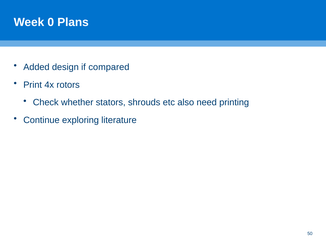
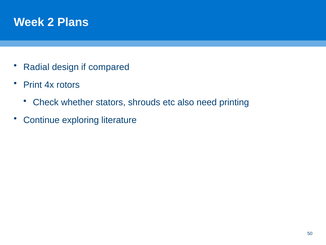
0: 0 -> 2 (51, 22)
Added: Added -> Radial (36, 67)
